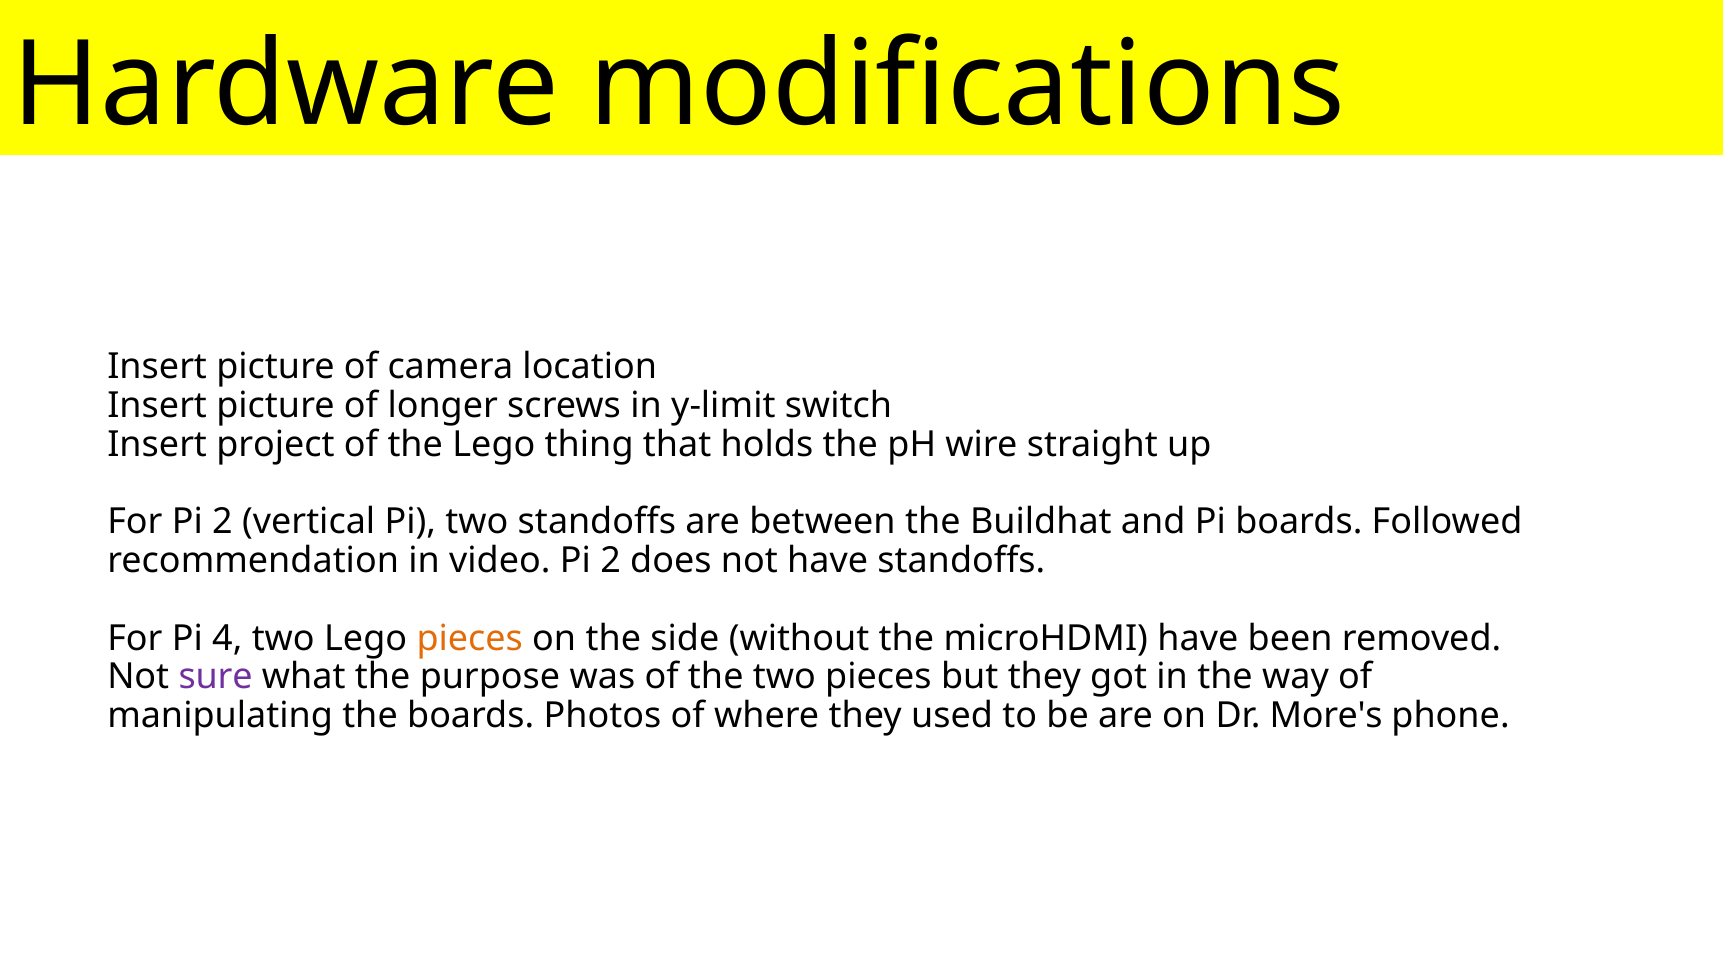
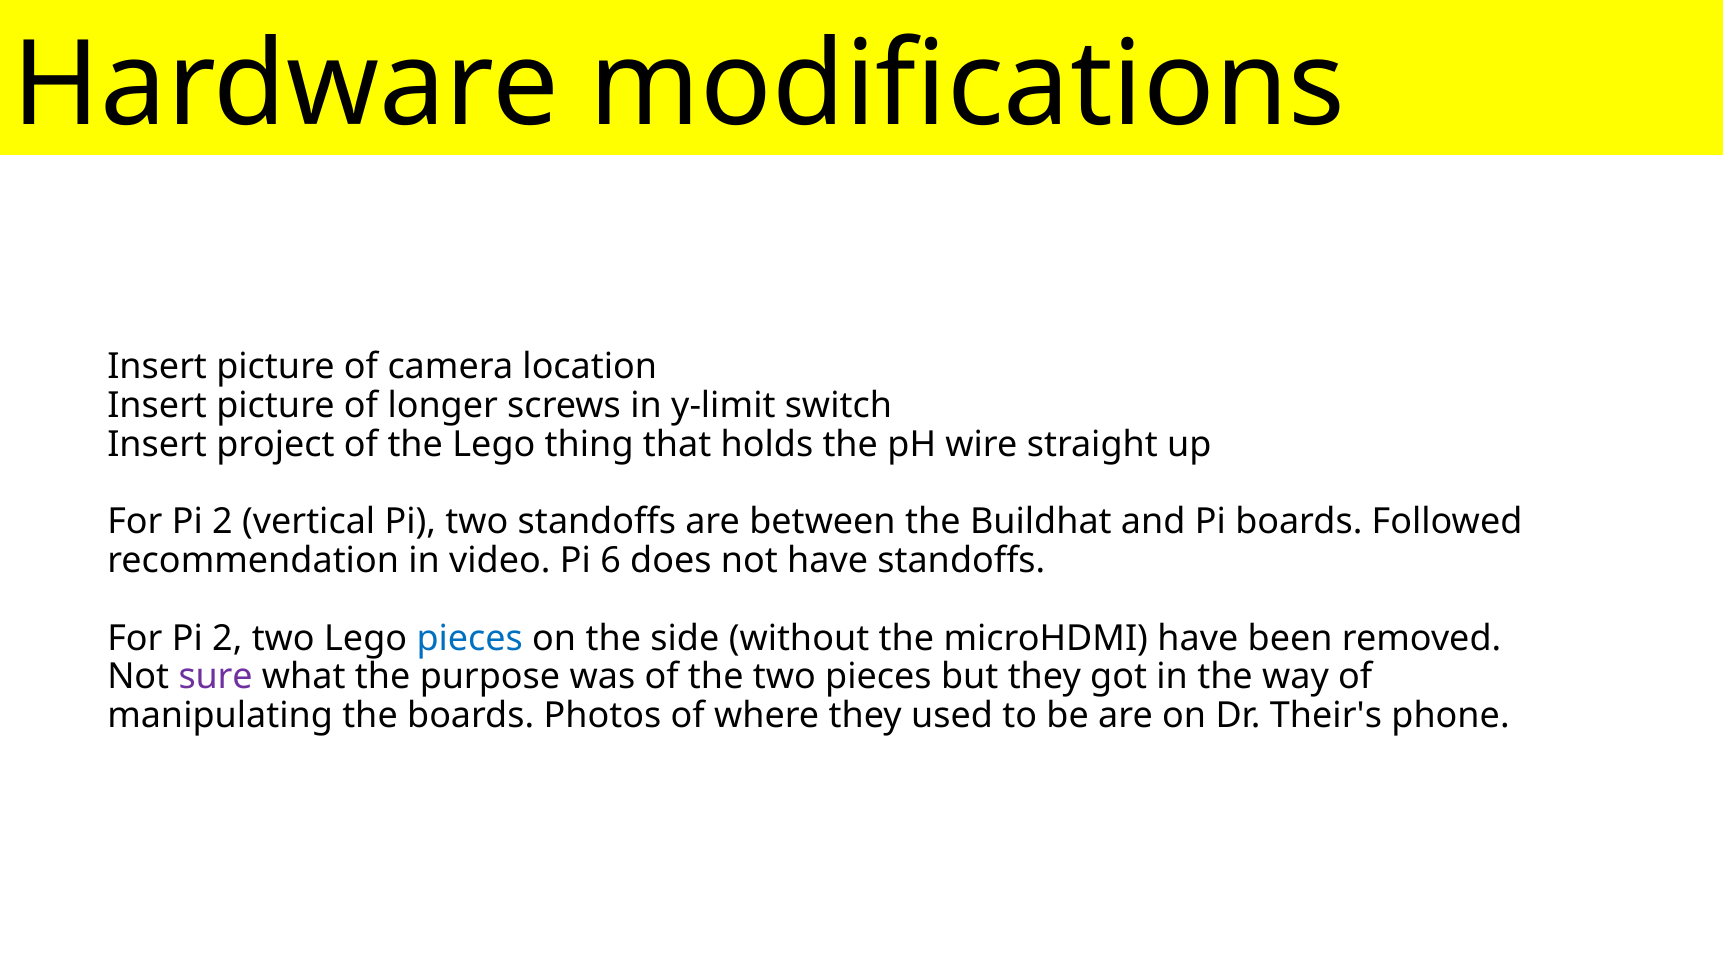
video Pi 2: 2 -> 6 (611, 561)
4: 4 -> 2 (227, 638)
pieces colour: orange -> blue (470, 638)
More's: More's -> Their's (1326, 716)
